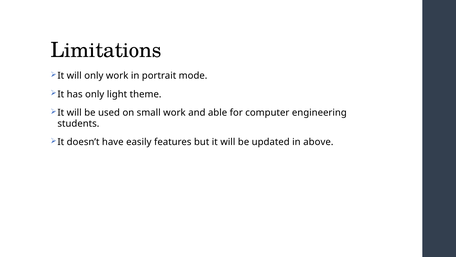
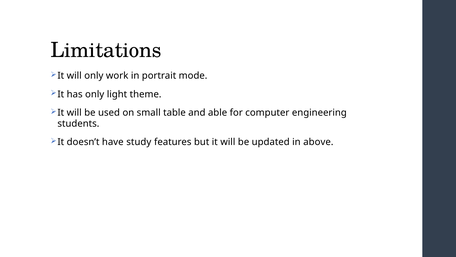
small work: work -> table (174, 113)
easily: easily -> study (139, 142)
